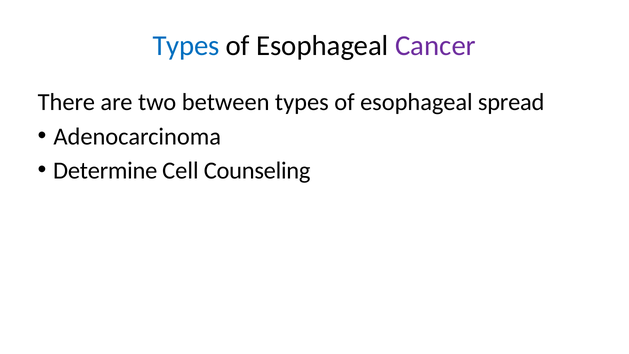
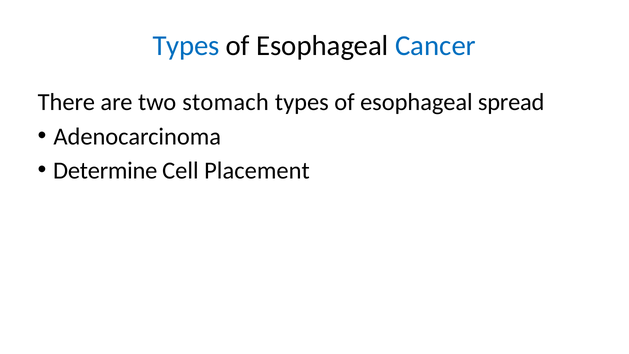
Cancer colour: purple -> blue (435, 46)
between: between -> stomach (226, 102)
Counseling: Counseling -> Placement (257, 171)
